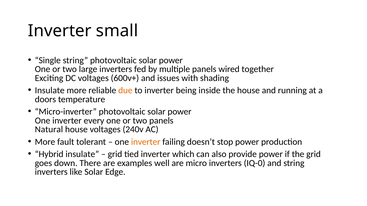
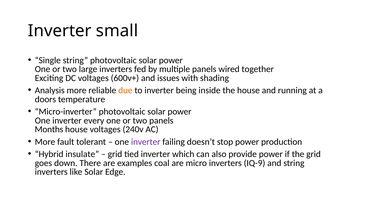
Insulate: Insulate -> Analysis (50, 91)
Natural: Natural -> Months (49, 130)
inverter colour: orange -> purple (146, 142)
well: well -> coal (162, 163)
IQ-0: IQ-0 -> IQ-9 (255, 163)
